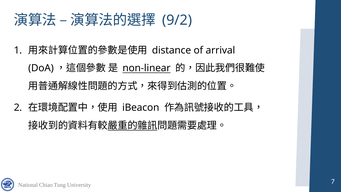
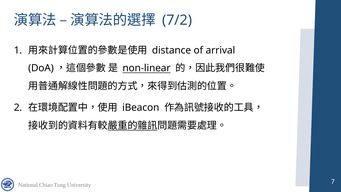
9/2: 9/2 -> 7/2 (177, 20)
